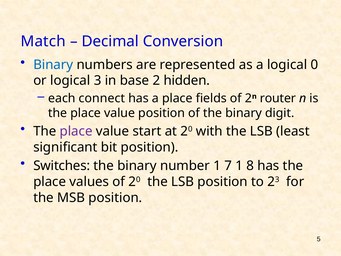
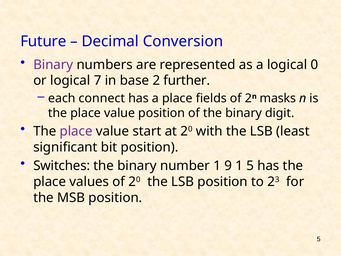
Match: Match -> Future (43, 41)
Binary colour: blue -> purple (53, 65)
3: 3 -> 7 (98, 81)
hidden: hidden -> further (187, 81)
router: router -> masks (278, 98)
7: 7 -> 9 (228, 166)
1 8: 8 -> 5 (250, 166)
